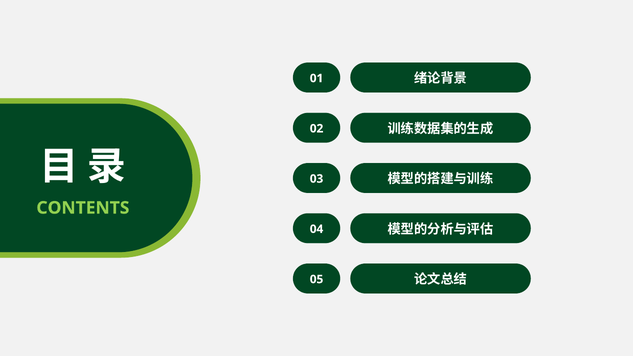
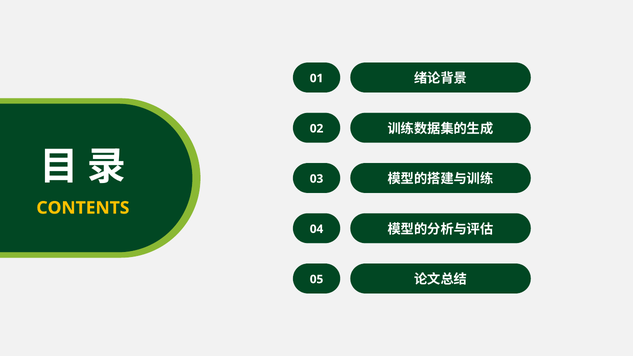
CONTENTS colour: light green -> yellow (83, 208)
